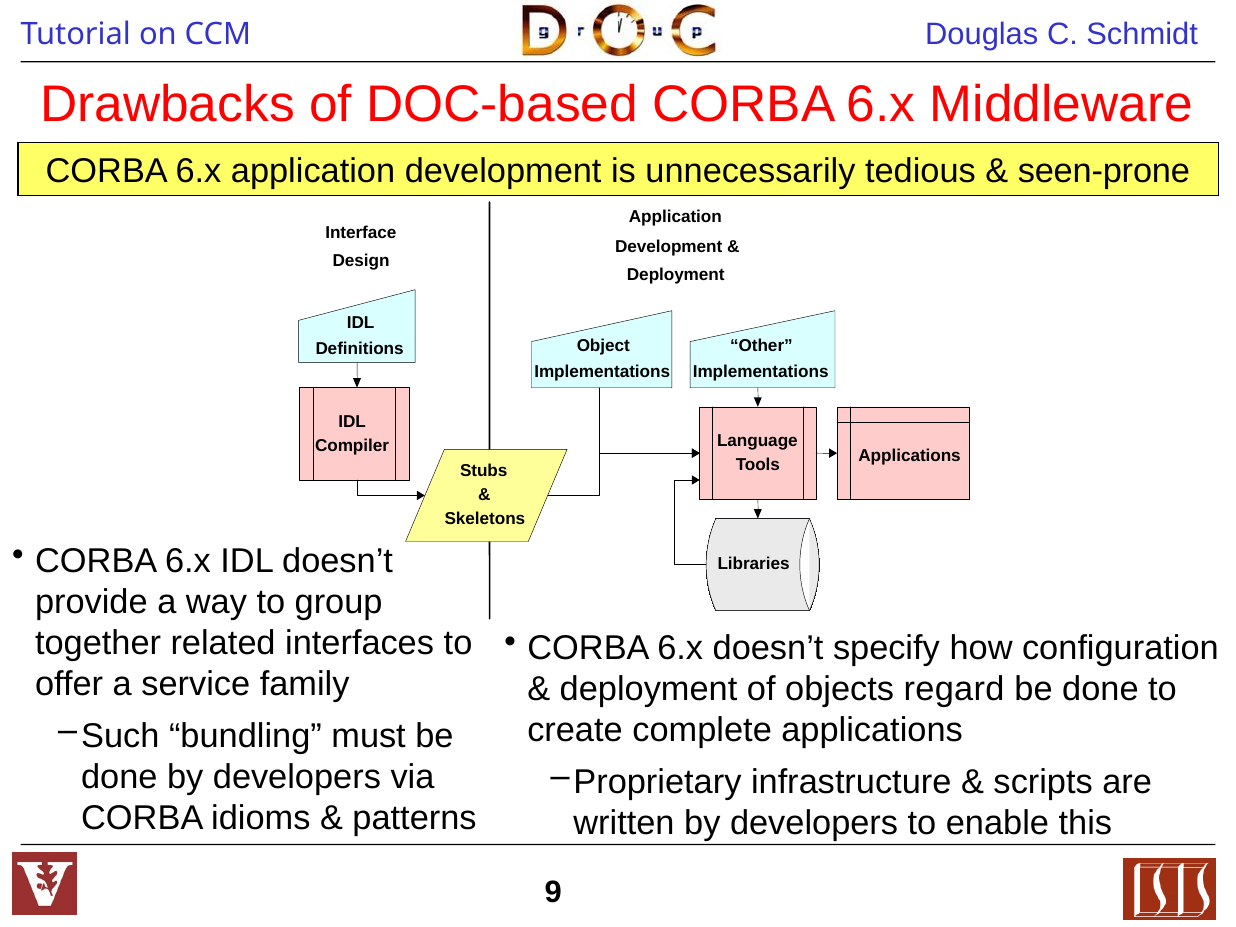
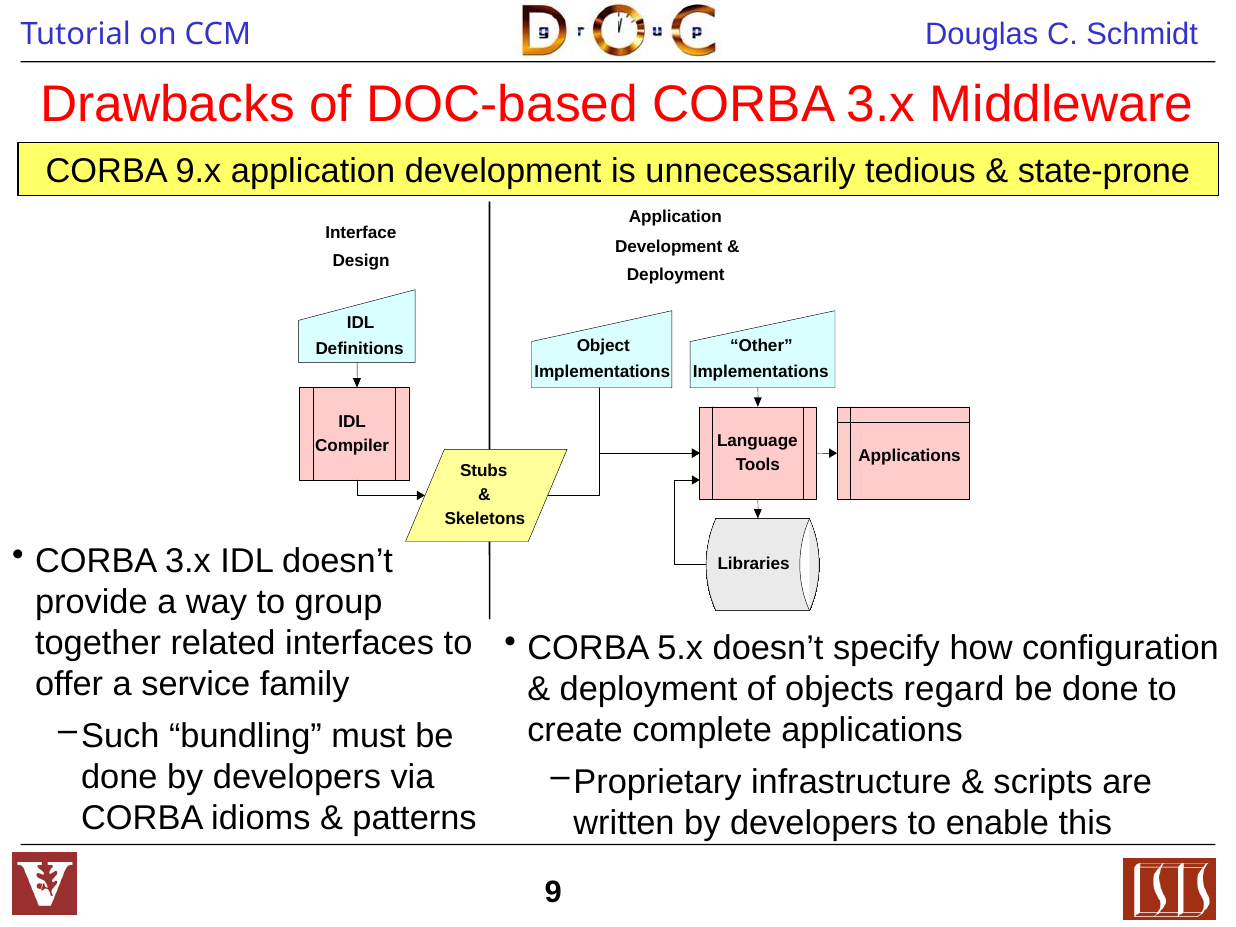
DOC-based CORBA 6.x: 6.x -> 3.x (881, 105)
6.x: 6.x -> 9.x (198, 171)
seen-prone: seen-prone -> state-prone (1104, 171)
6.x: 6.x -> 3.x (188, 561)
6.x: 6.x -> 5.x (680, 648)
